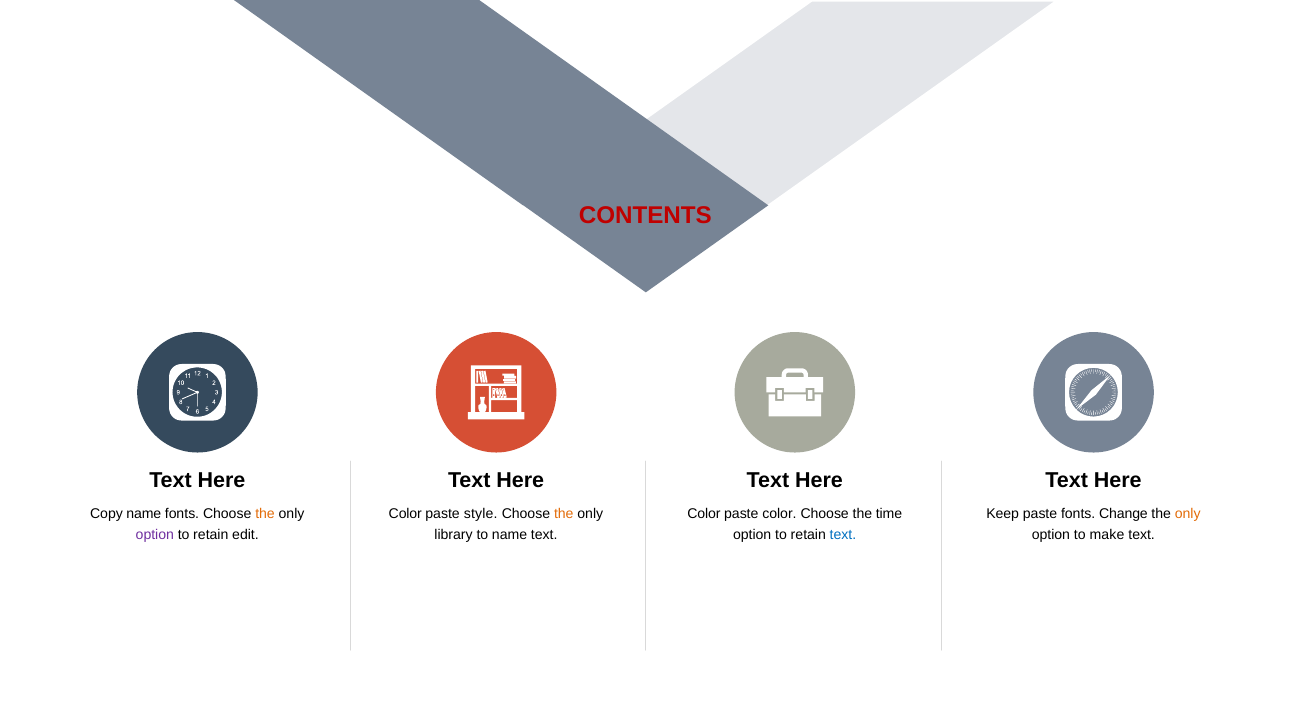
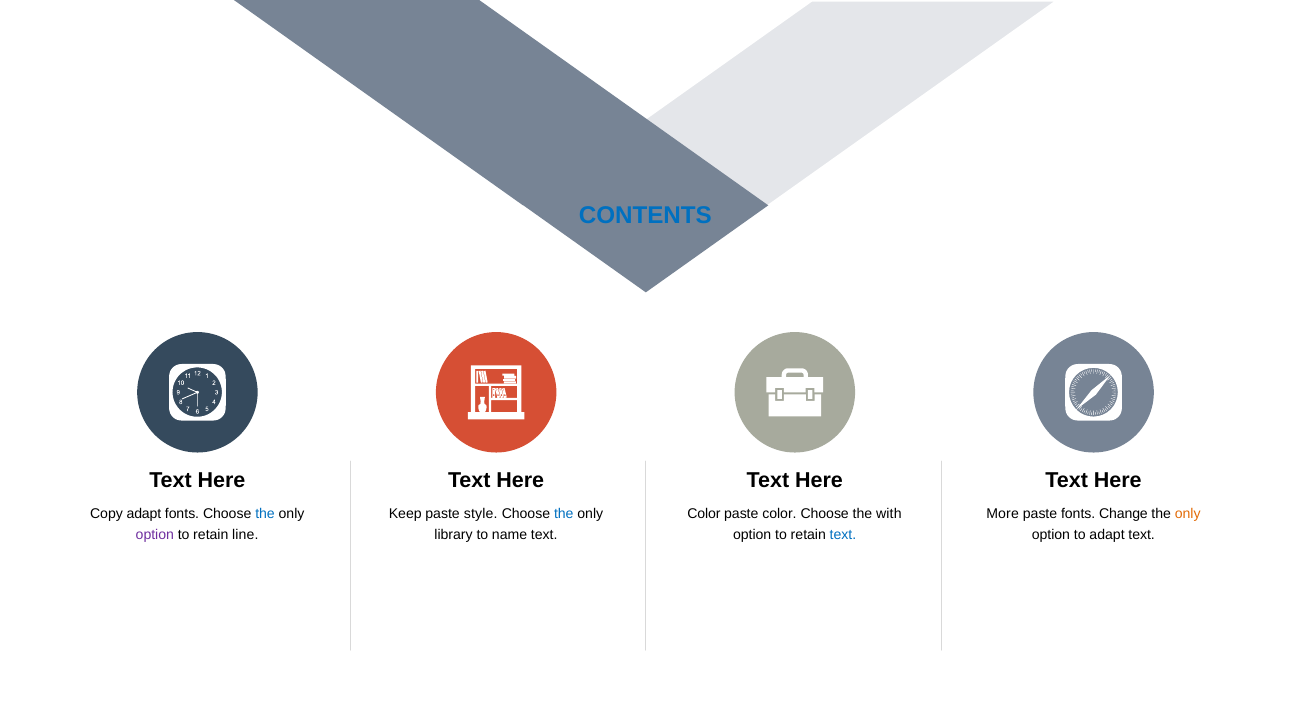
CONTENTS colour: red -> blue (645, 216)
Copy name: name -> adapt (144, 514)
the colour: orange -> blue (265, 514)
Color: Color -> Keep (405, 514)
the colour: orange -> blue (564, 514)
time: time -> with (889, 514)
Keep: Keep -> More (1003, 514)
edit: edit -> line (245, 535)
to make: make -> adapt (1107, 535)
